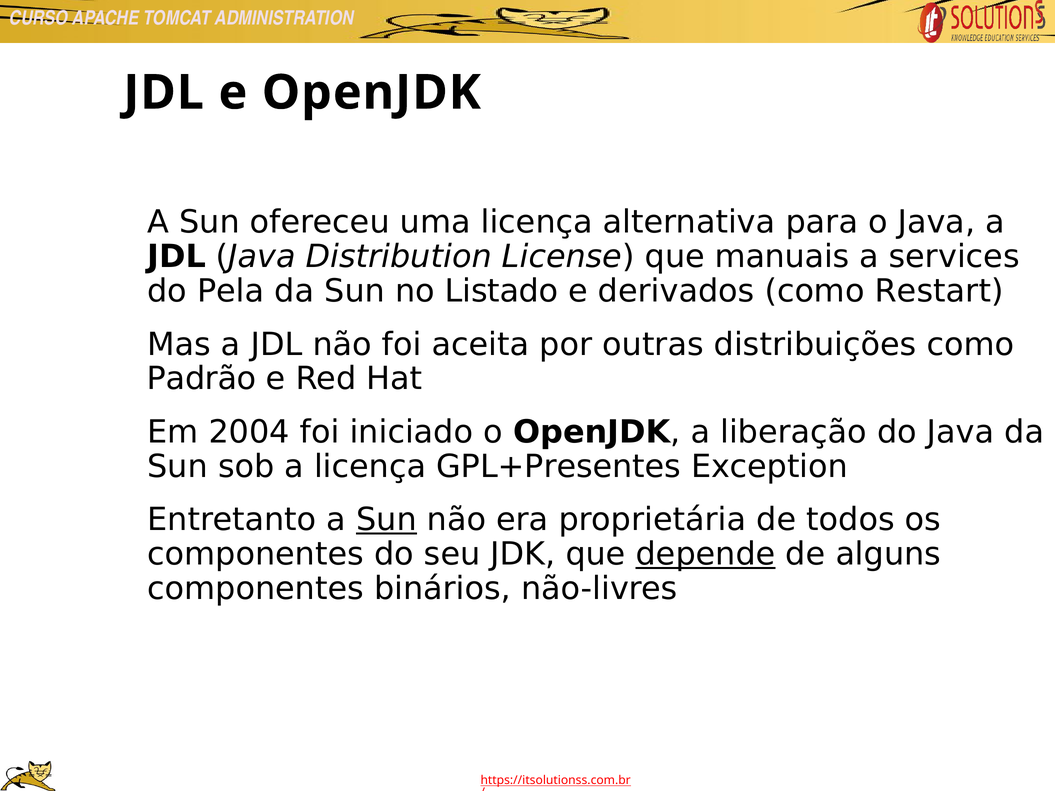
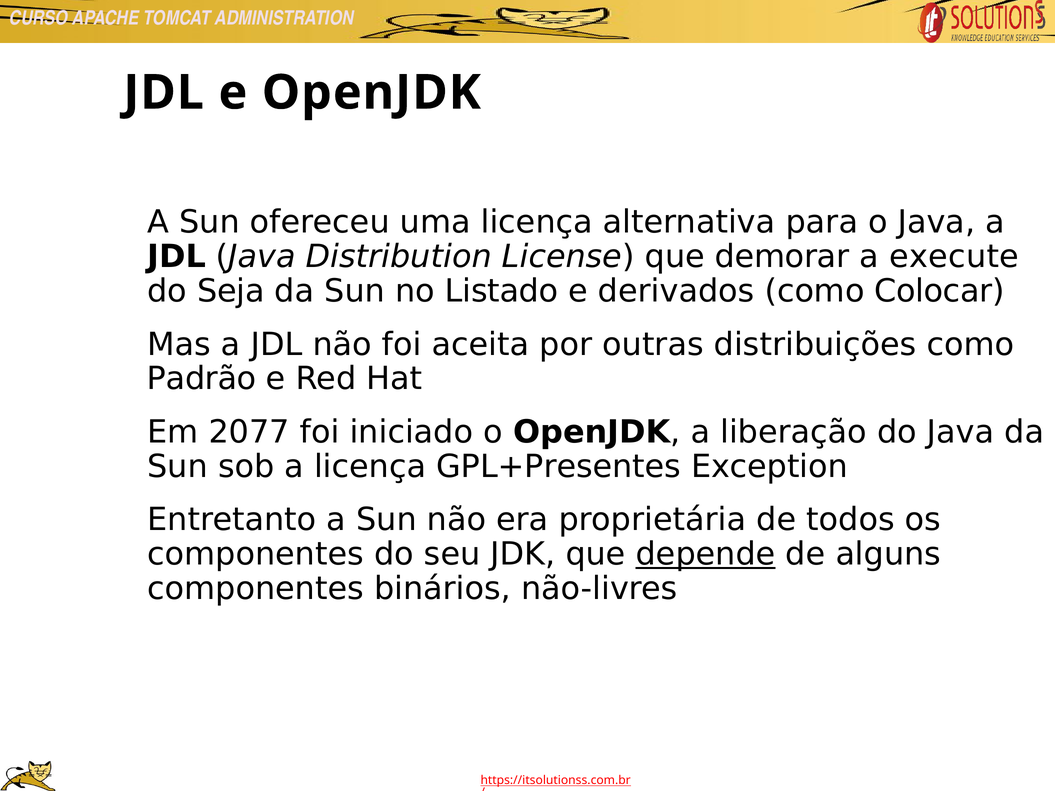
manuais: manuais -> demorar (782, 257)
services: services -> execute (954, 257)
Pela: Pela -> Seja (231, 291)
Restart: Restart -> Colocar (939, 291)
2004: 2004 -> 2077 (249, 432)
Sun underline: present -> none (386, 520)
